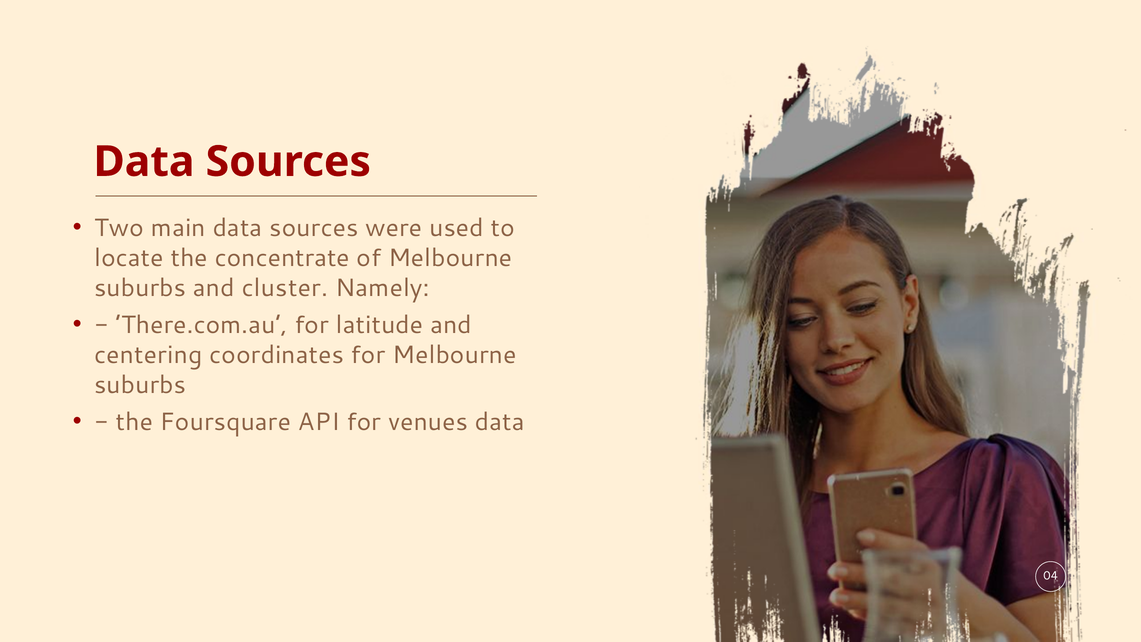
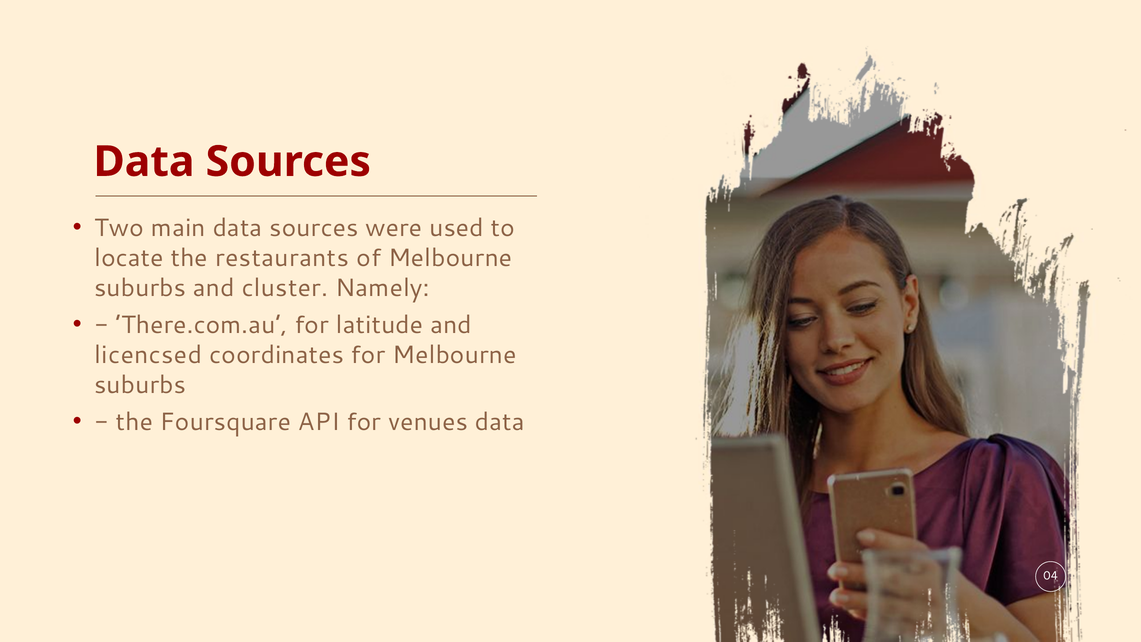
concentrate: concentrate -> restaurants (282, 258)
centering: centering -> licencsed (148, 355)
